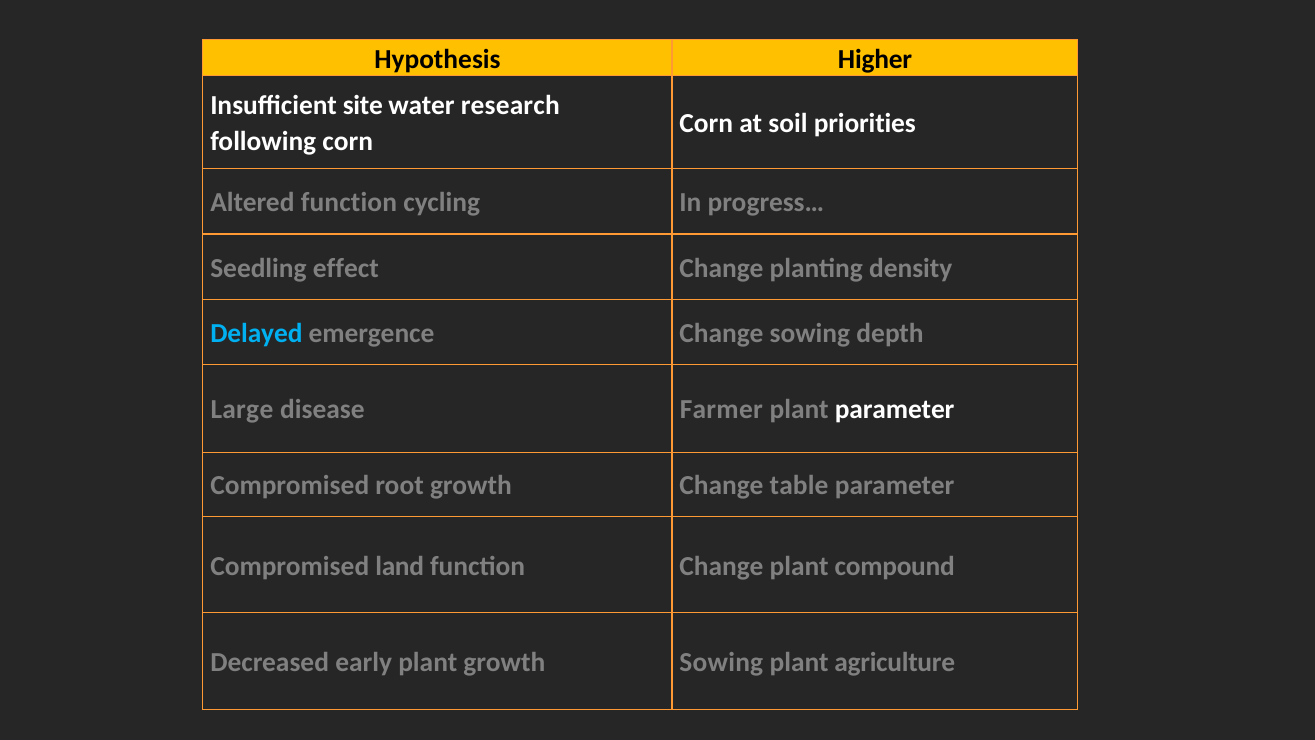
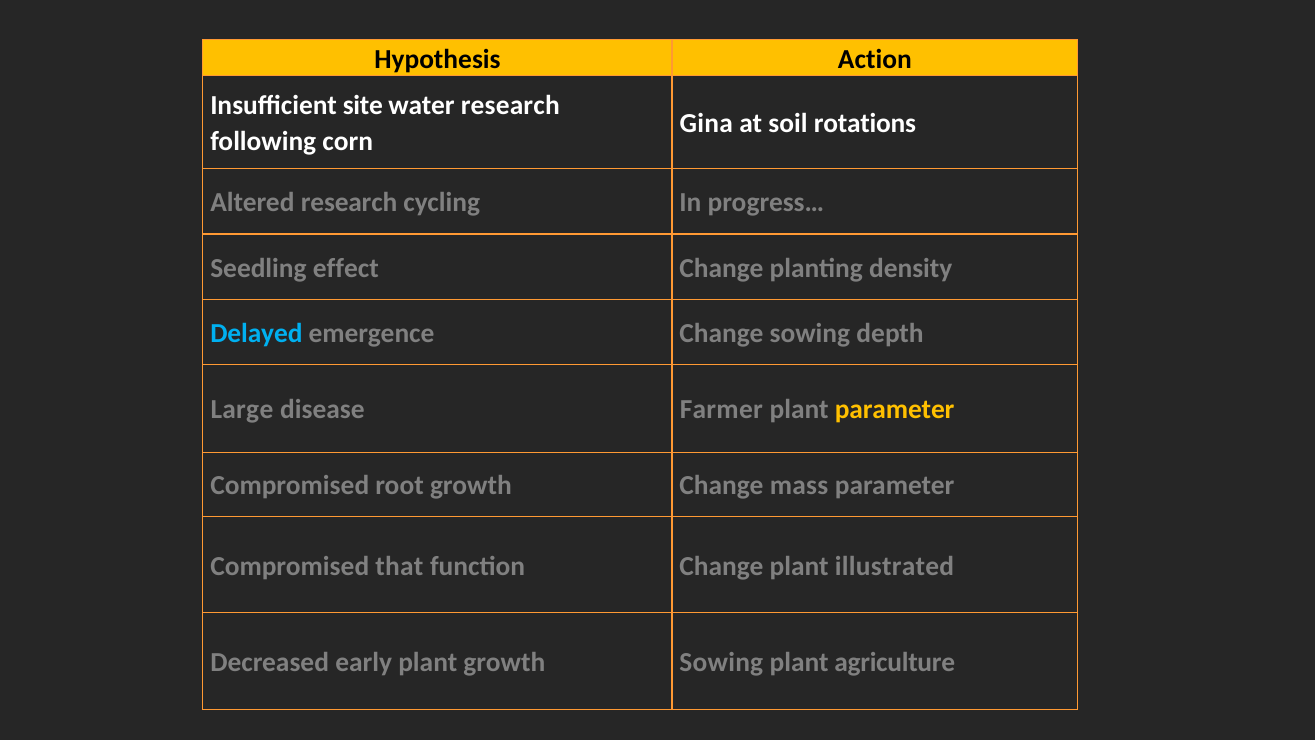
Higher: Higher -> Action (875, 59)
Corn: Corn -> Gina (706, 123)
priorities: priorities -> rotations (865, 123)
Altered function: function -> research (349, 203)
parameter colour: white -> yellow (895, 410)
table: table -> mass (799, 485)
land: land -> that (399, 566)
compound: compound -> illustrated (894, 566)
